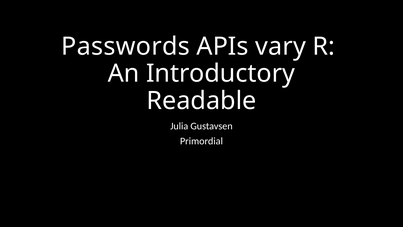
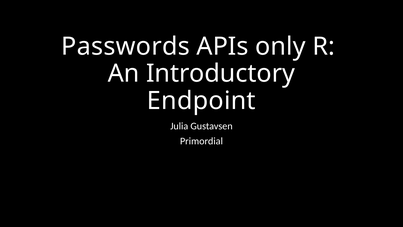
vary: vary -> only (280, 46)
Readable: Readable -> Endpoint (201, 101)
